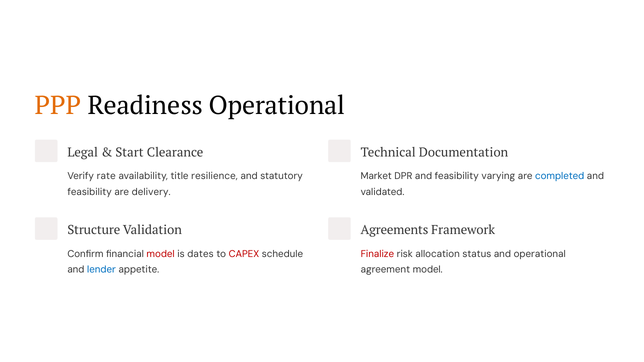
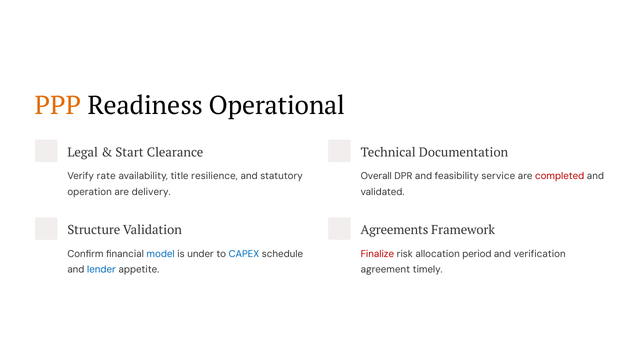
Market: Market -> Overall (376, 176)
varying: varying -> service (498, 176)
completed colour: blue -> red (560, 176)
feasibility: feasibility -> operation (90, 192)
model colour: red -> blue (161, 254)
dates: dates -> under (201, 254)
CAPEX colour: red -> blue (244, 254)
status: status -> period (477, 254)
and operational: operational -> verification (540, 254)
agreement model: model -> timely (428, 270)
